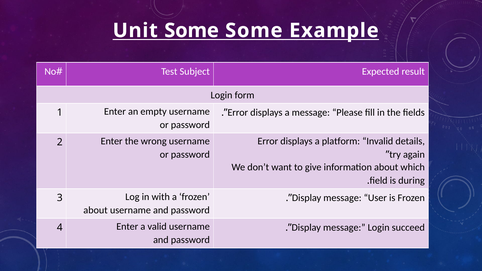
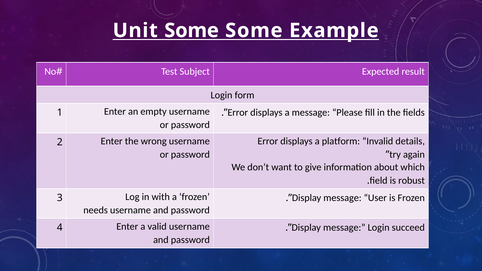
during: during -> robust (412, 181)
about: about -> needs (96, 210)
